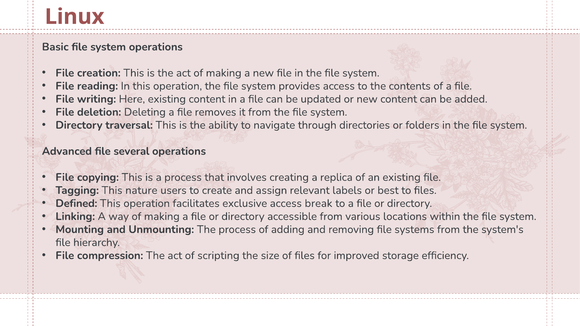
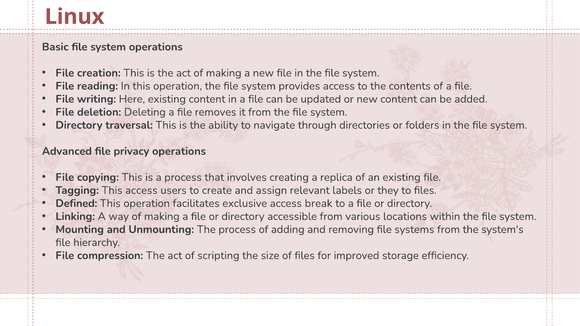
several: several -> privacy (131, 151)
This nature: nature -> access (141, 190)
best: best -> they (388, 190)
